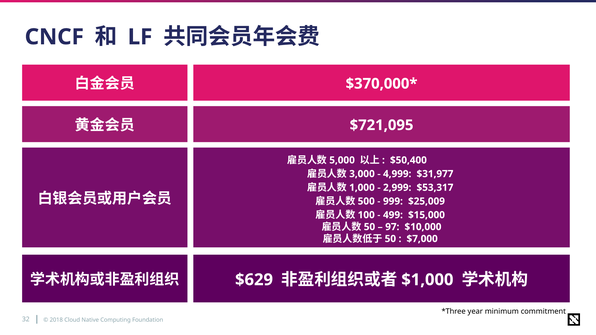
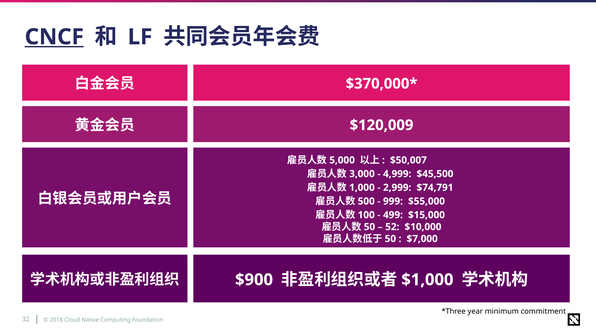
CNCF underline: none -> present (54, 37)
$721,095: $721,095 -> $120,009 (382, 125)
$50,400: $50,400 -> $50,007 (408, 160)
$31,977: $31,977 -> $45,500 (435, 174)
$53,317: $53,317 -> $74,791 (435, 188)
$25,009: $25,009 -> $55,000 (426, 201)
97: 97 -> 52 (392, 227)
$629: $629 -> $900 (254, 280)
